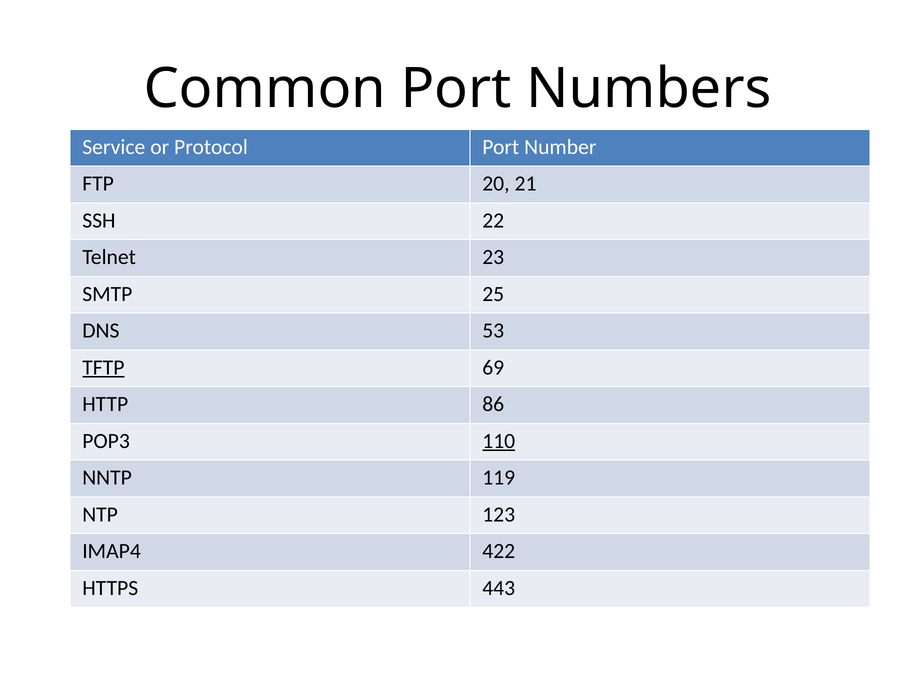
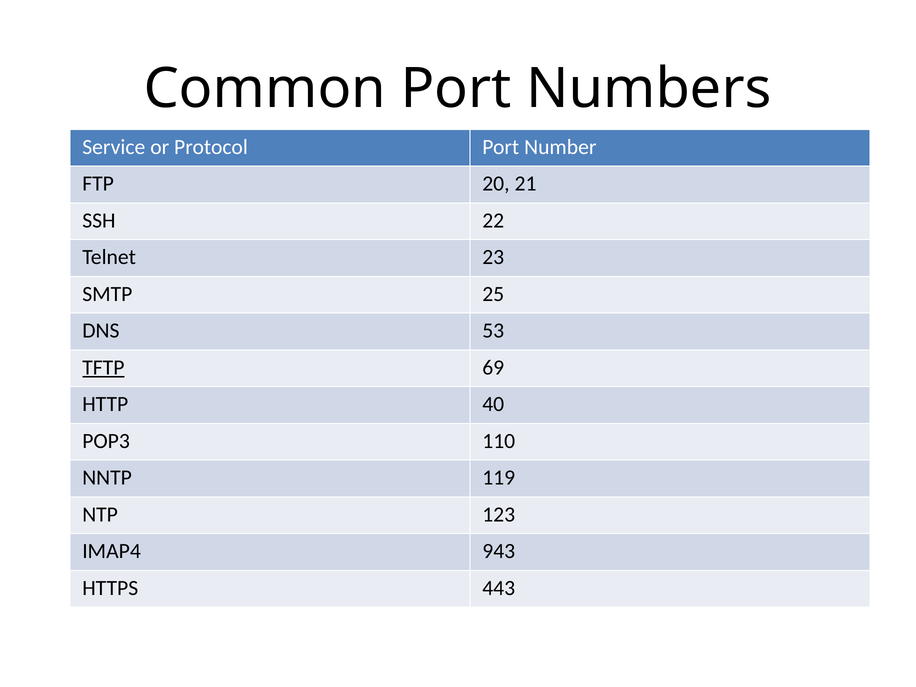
86: 86 -> 40 (493, 404)
110 underline: present -> none (499, 441)
422: 422 -> 943 (499, 551)
